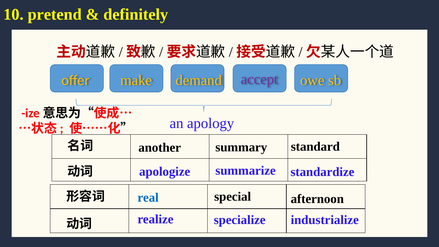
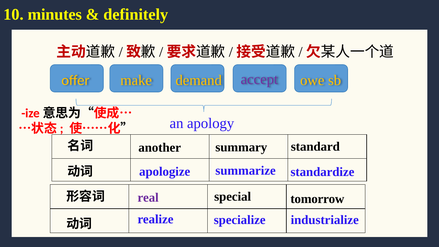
pretend: pretend -> minutes (55, 15)
real colour: blue -> purple (148, 198)
afternoon: afternoon -> tomorrow (317, 199)
